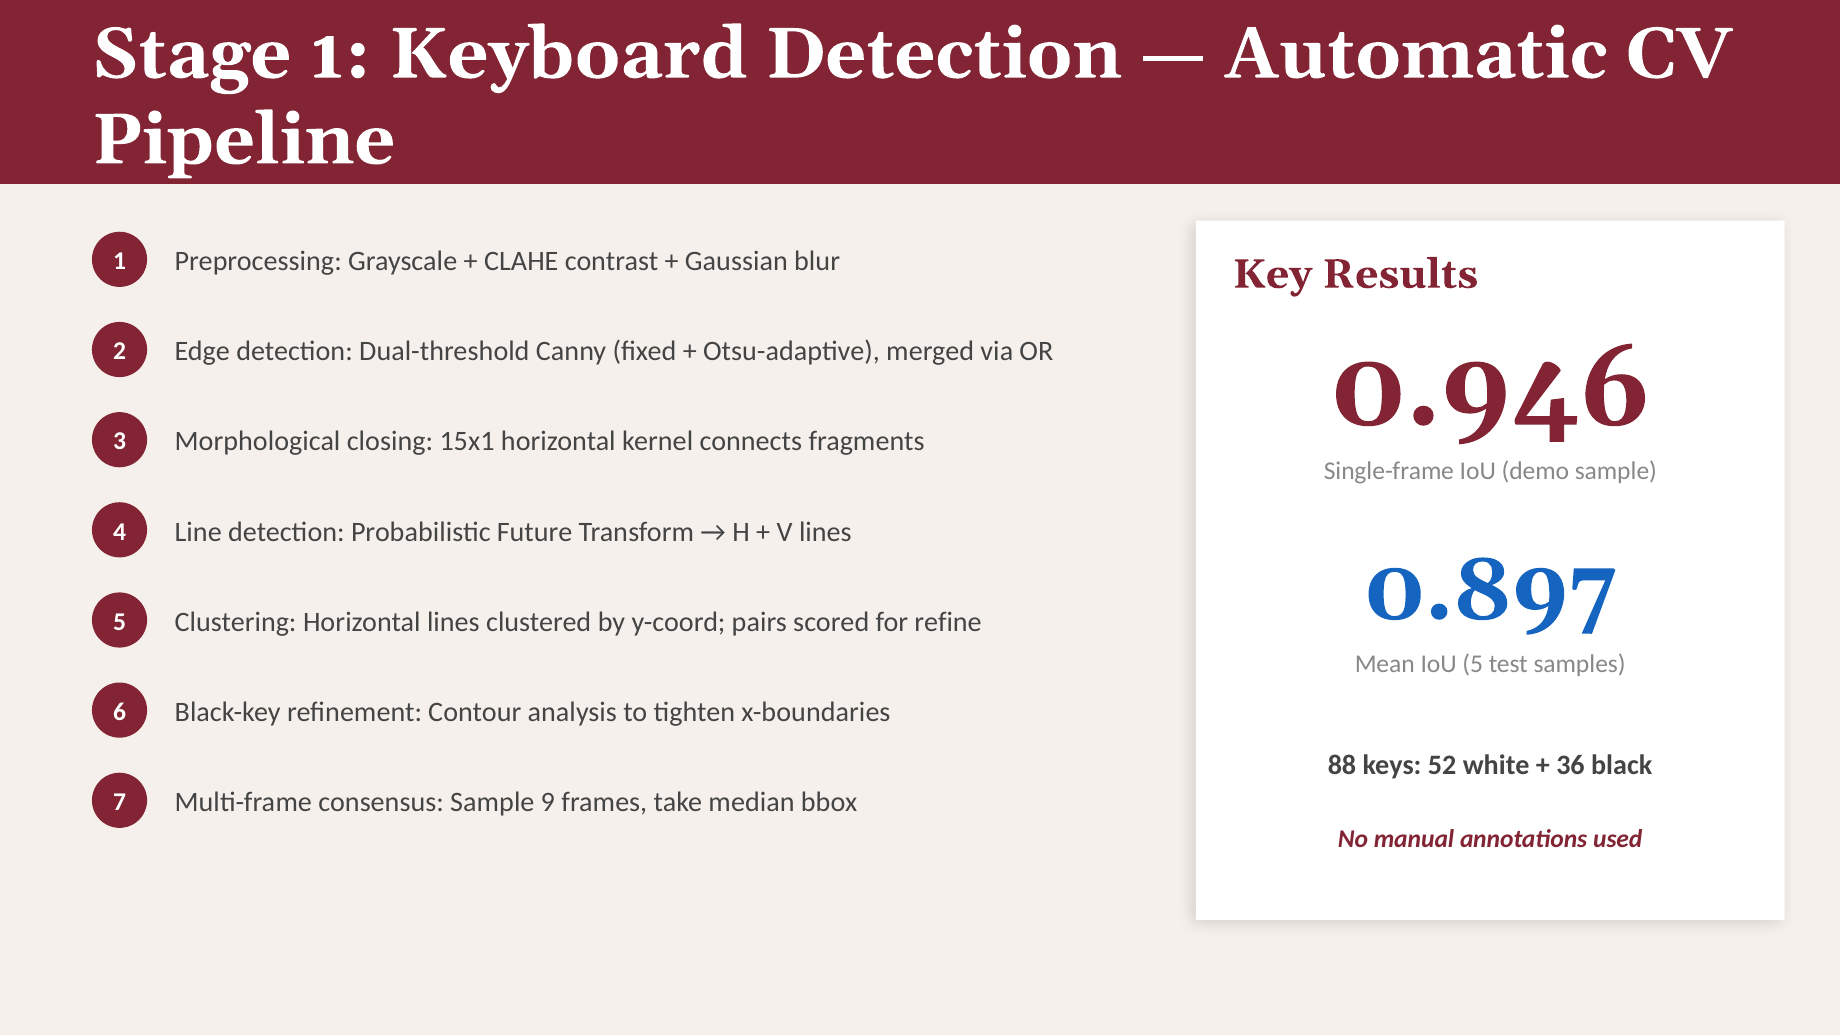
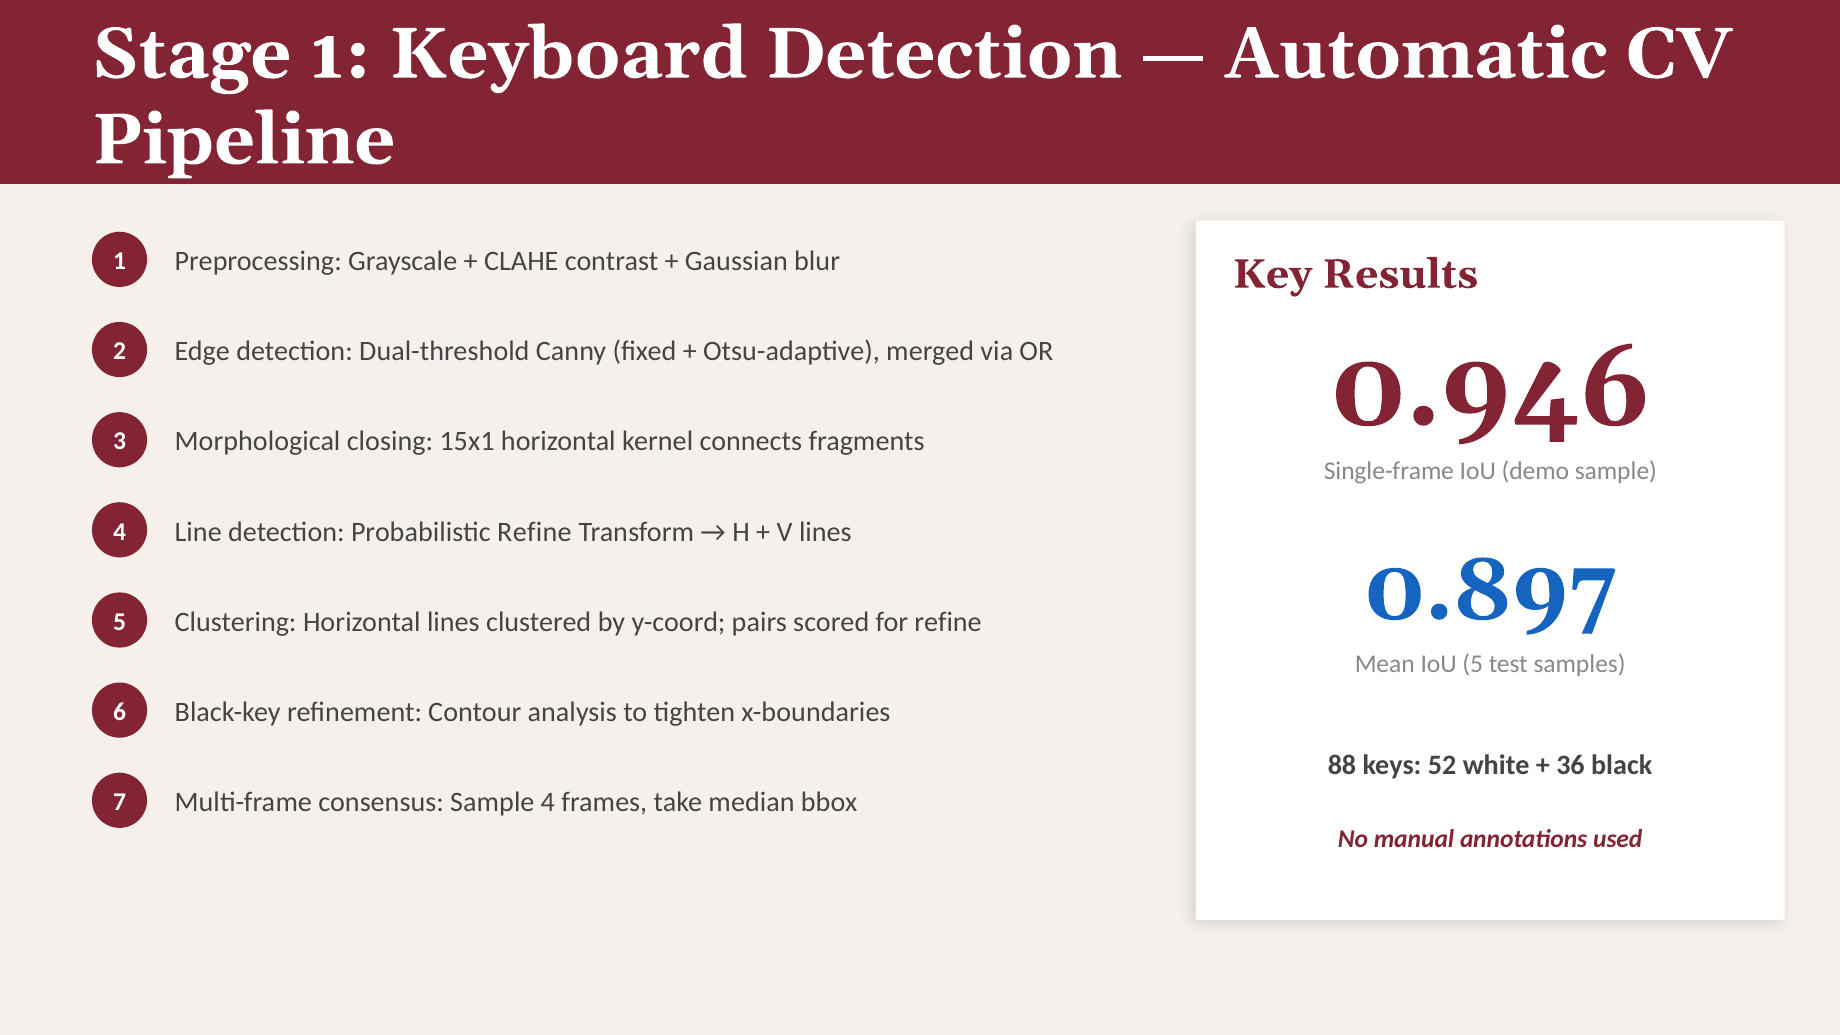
Probabilistic Future: Future -> Refine (534, 532)
Sample 9: 9 -> 4 (548, 802)
